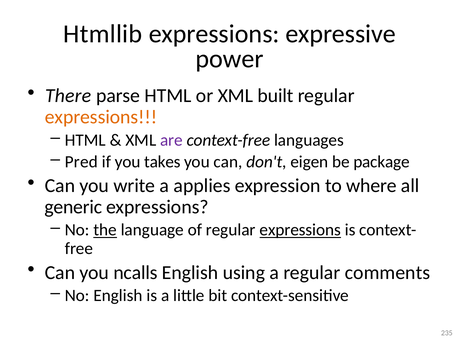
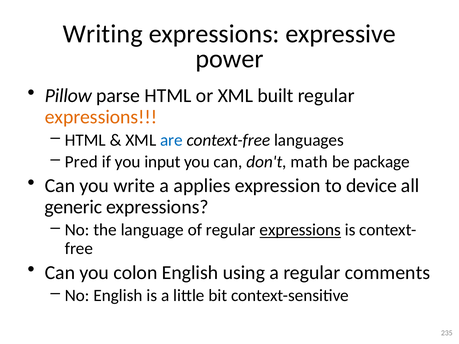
Htmllib: Htmllib -> Writing (103, 34)
There: There -> Pillow (68, 96)
are colour: purple -> blue (171, 140)
takes: takes -> input (162, 162)
eigen: eigen -> math (309, 162)
where: where -> device (371, 186)
the underline: present -> none (105, 230)
ncalls: ncalls -> colon (135, 273)
